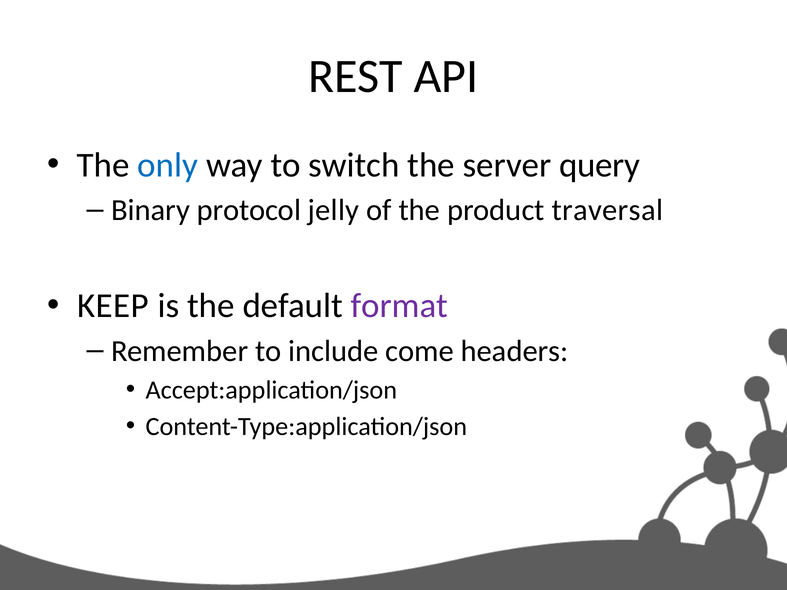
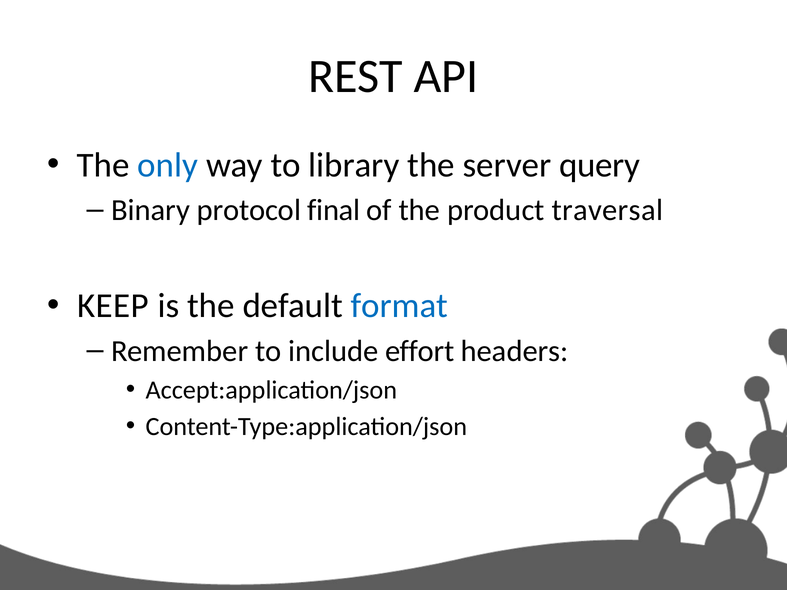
switch: switch -> library (354, 165)
jelly: jelly -> final (334, 210)
format colour: purple -> blue (399, 306)
come: come -> effort (420, 351)
